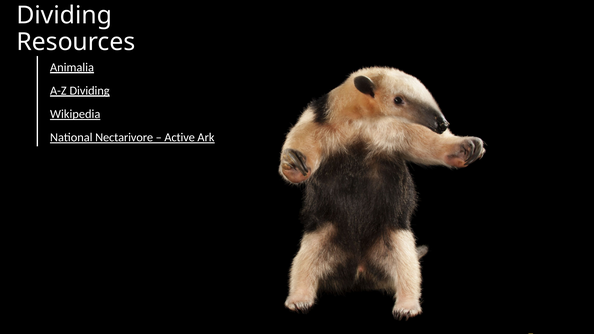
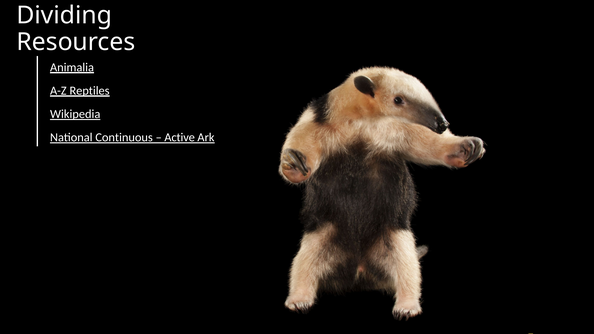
A-Z Dividing: Dividing -> Reptiles (90, 91)
Nectarivore: Nectarivore -> Continuous (124, 138)
